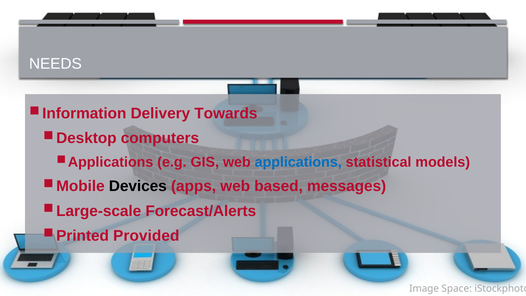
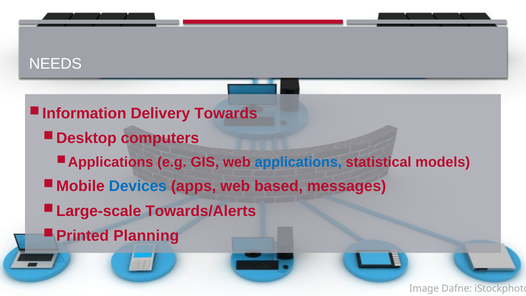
Devices colour: black -> blue (138, 186)
Forecast/Alerts: Forecast/Alerts -> Towards/Alerts (201, 211)
Provided: Provided -> Planning (146, 236)
Space: Space -> Dafne (457, 288)
